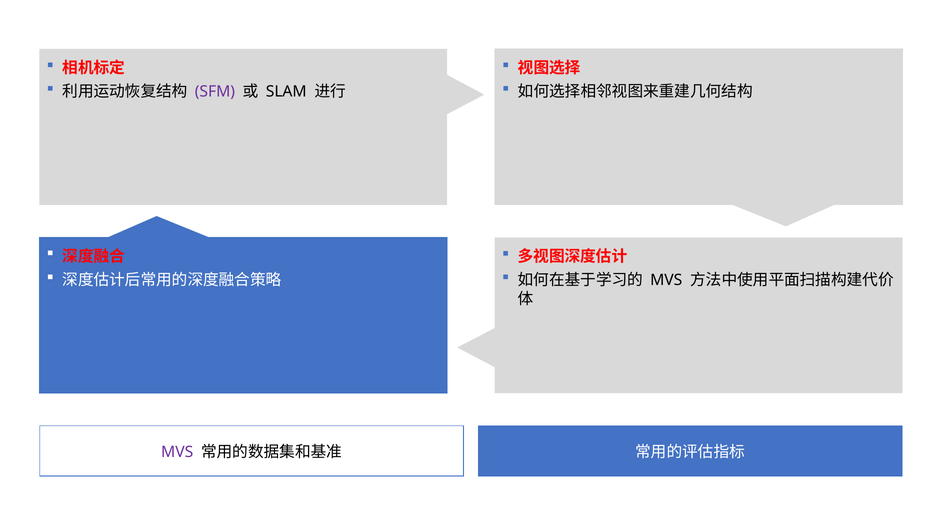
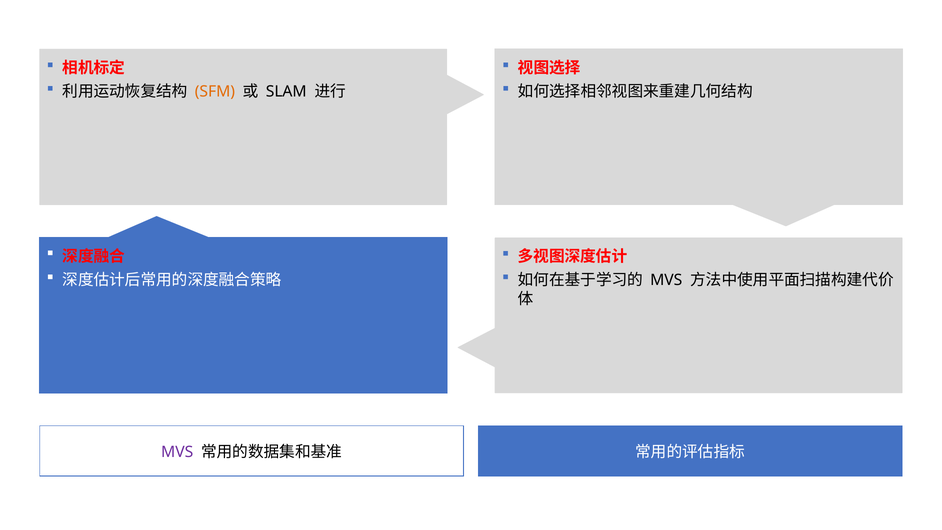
SFM colour: purple -> orange (215, 92)
